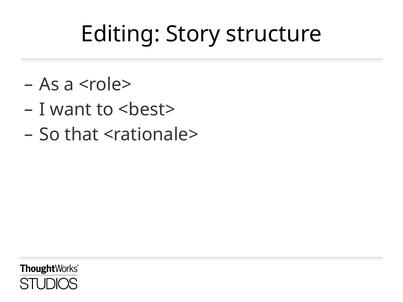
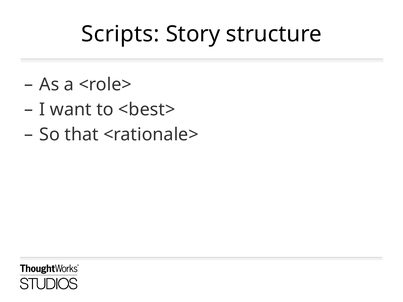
Editing: Editing -> Scripts (120, 34)
